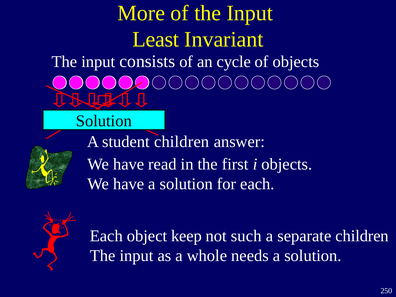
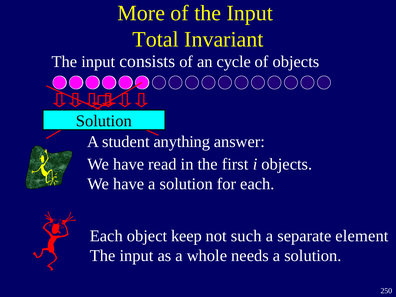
Least: Least -> Total (156, 39)
student children: children -> anything (182, 142)
separate children: children -> element (362, 236)
